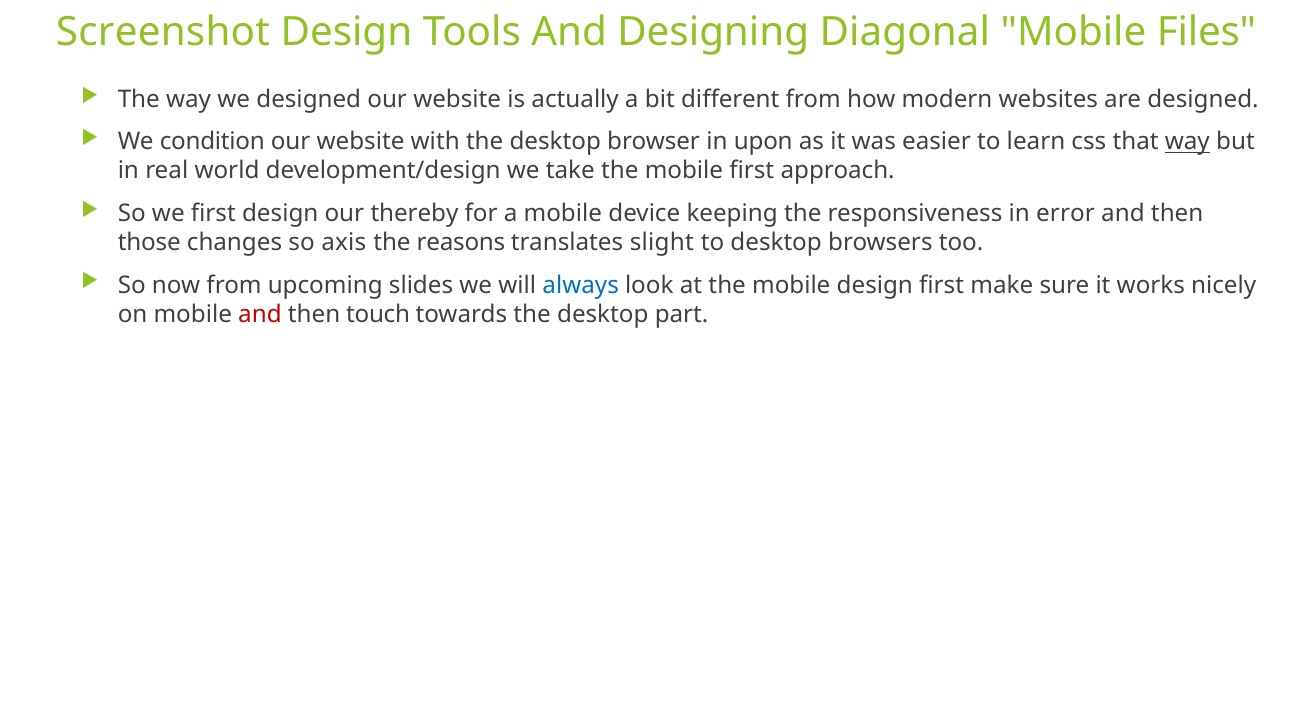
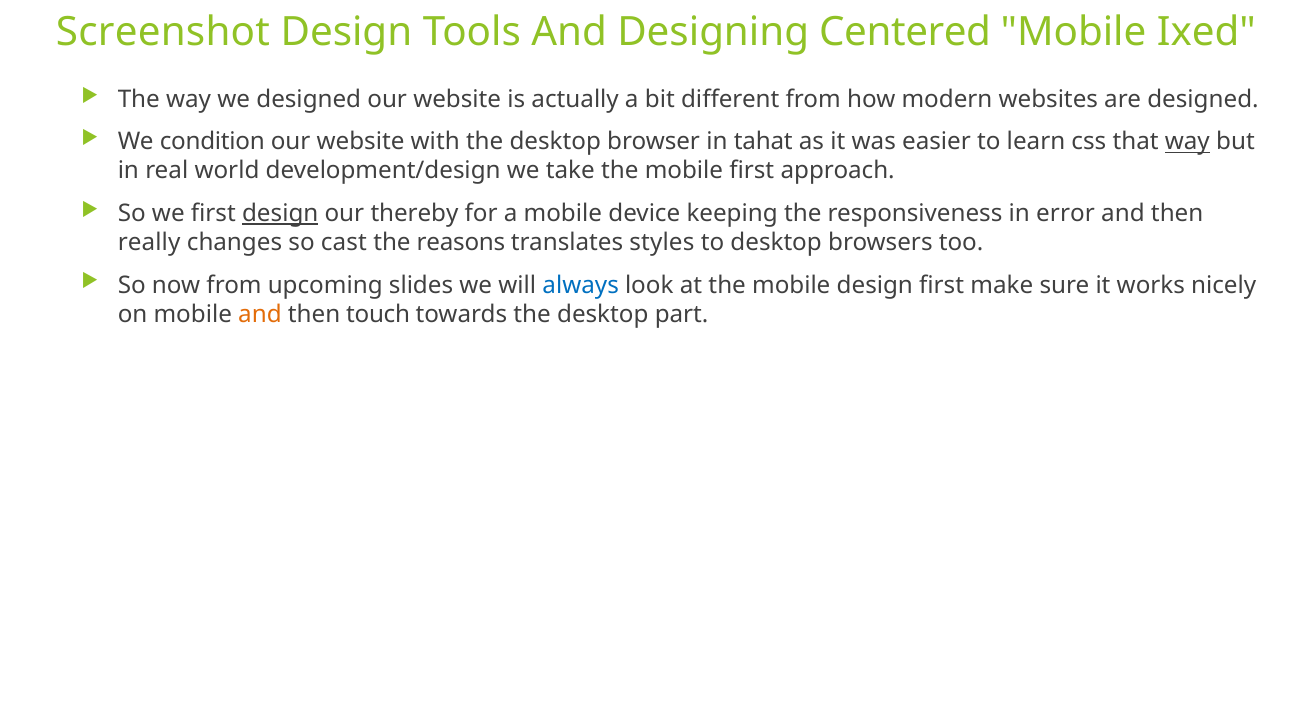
Diagonal: Diagonal -> Centered (905, 32)
Files: Files -> Ixed (1206, 32)
upon: upon -> tahat (763, 142)
design underline: none -> present (280, 213)
those: those -> really (149, 242)
axis: axis -> cast (344, 242)
slight: slight -> styles (662, 242)
and colour: red -> orange (260, 314)
